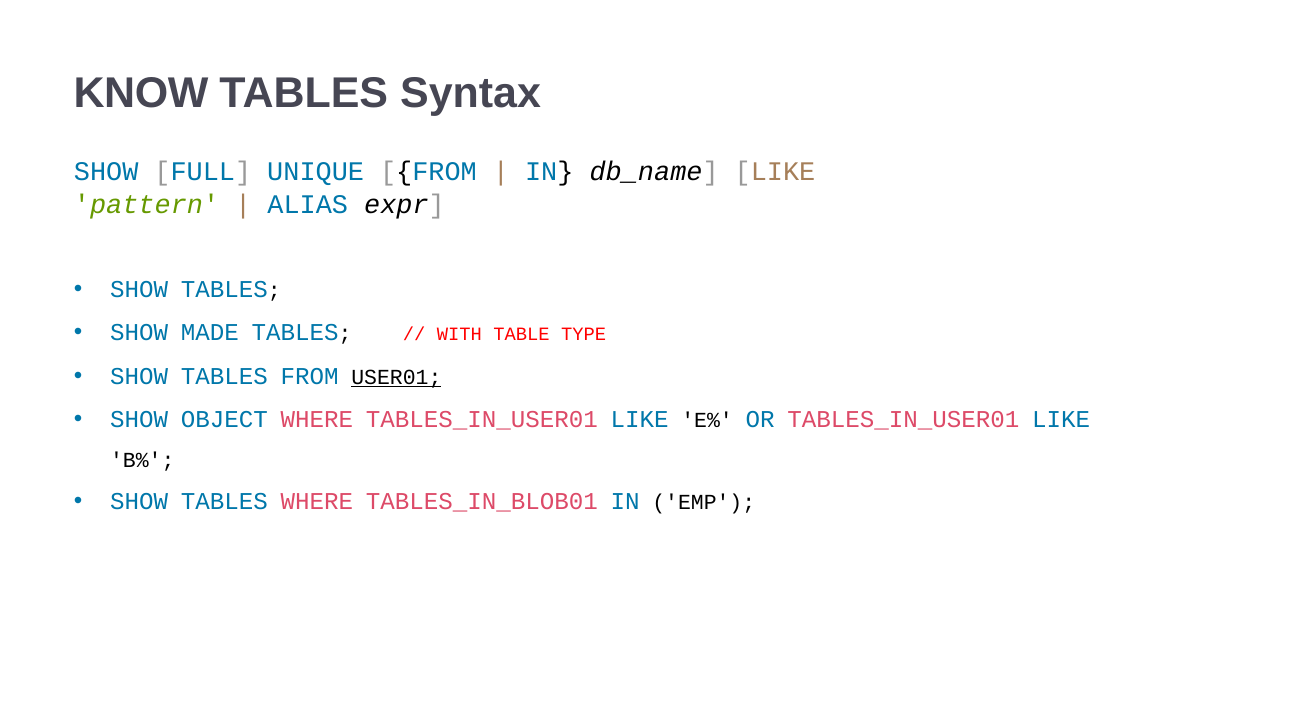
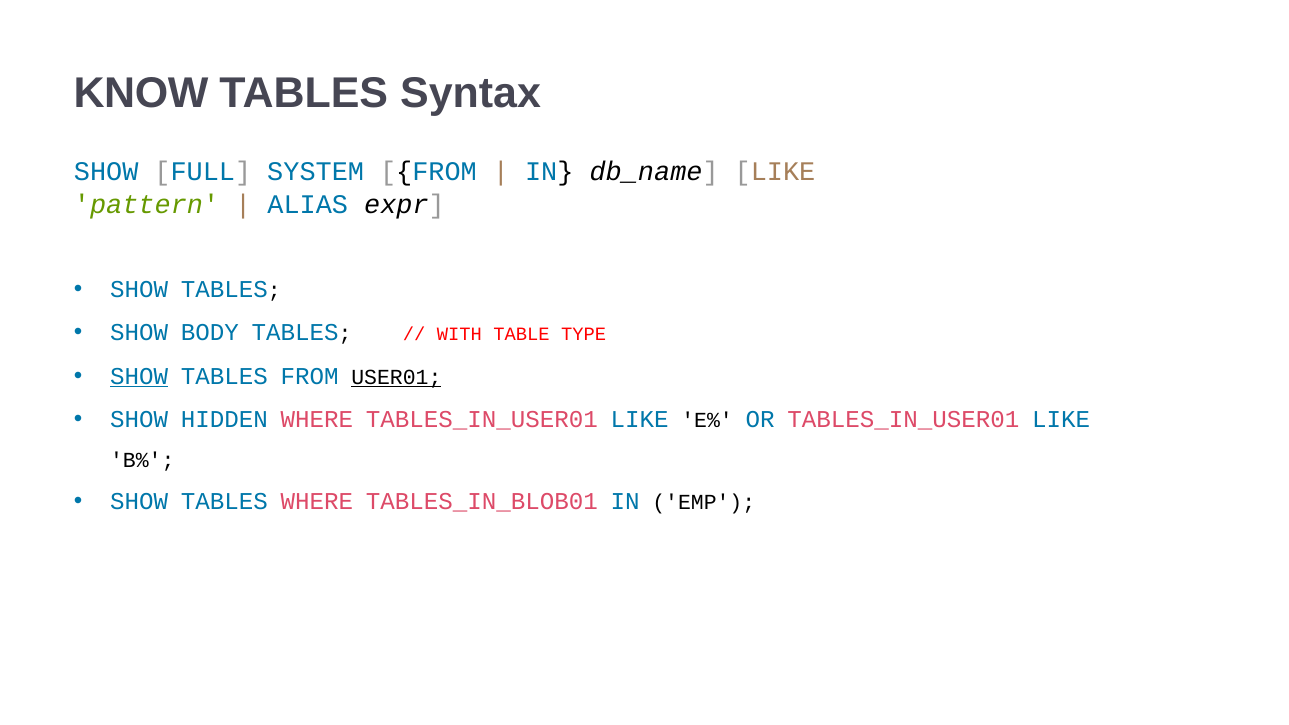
UNIQUE: UNIQUE -> SYSTEM (316, 172)
MADE: MADE -> BODY (210, 333)
SHOW underline: none -> present (139, 376)
OBJECT: OBJECT -> HIDDEN (224, 420)
